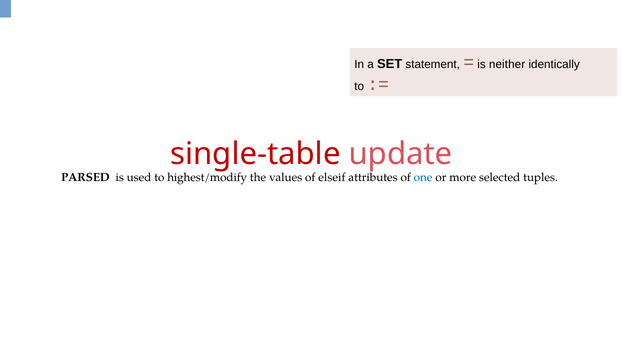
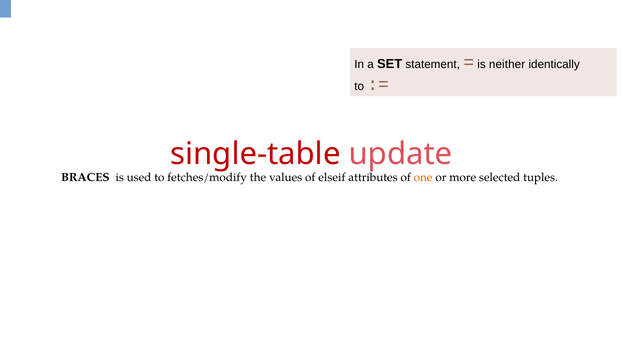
PARSED: PARSED -> BRACES (85, 178)
highest/modify: highest/modify -> fetches/modify (207, 178)
one colour: blue -> orange (423, 178)
